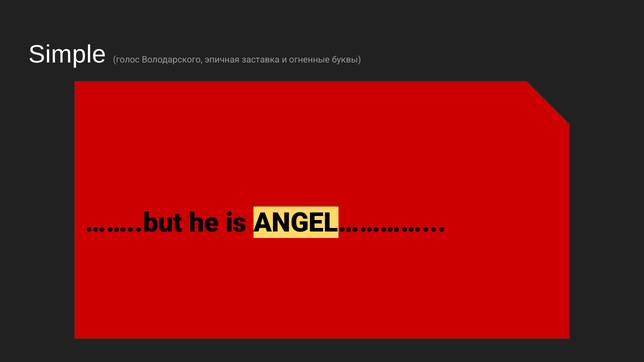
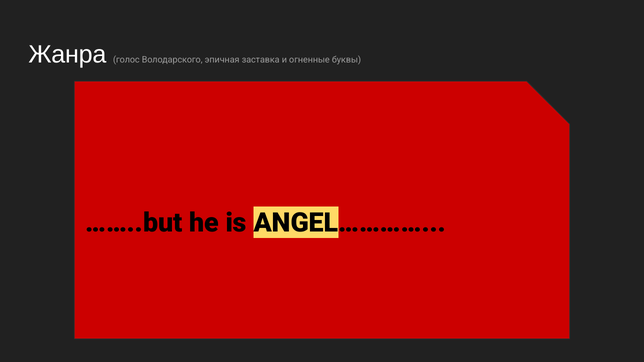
Simple: Simple -> Жанра (67, 55)
